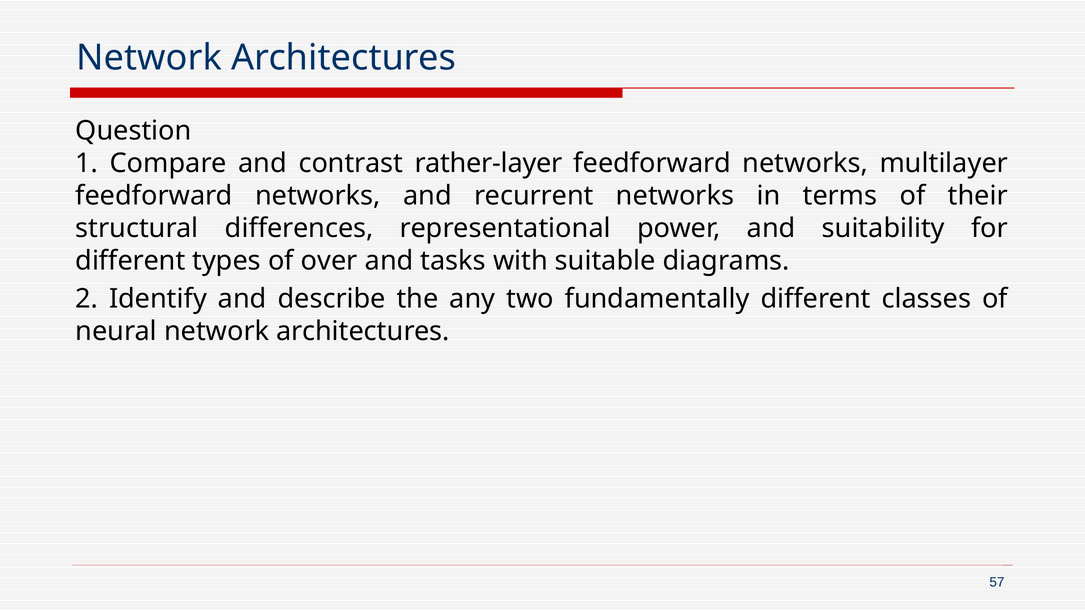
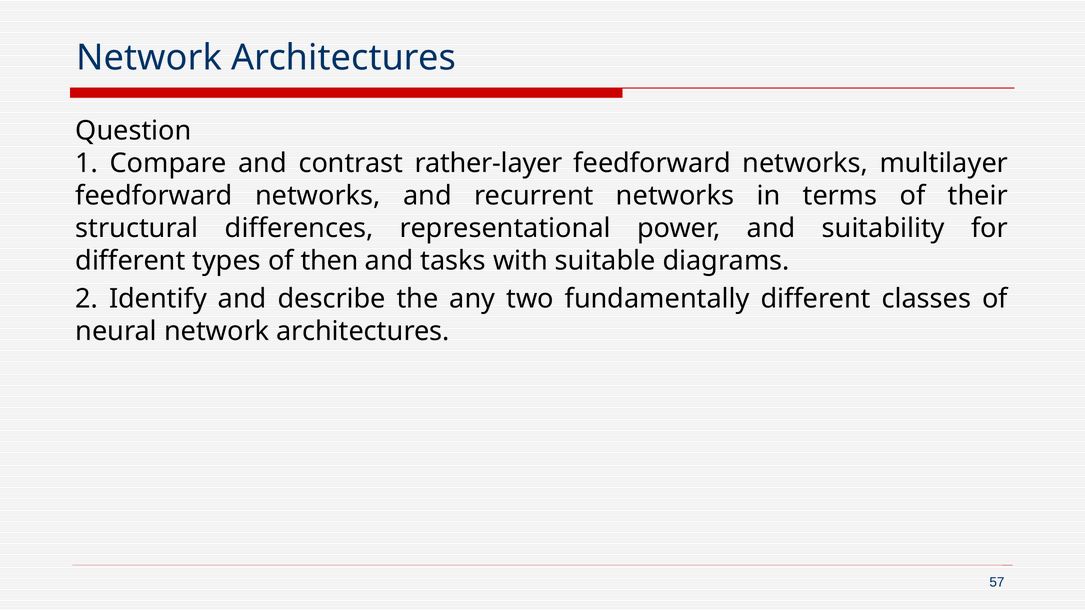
over: over -> then (329, 261)
